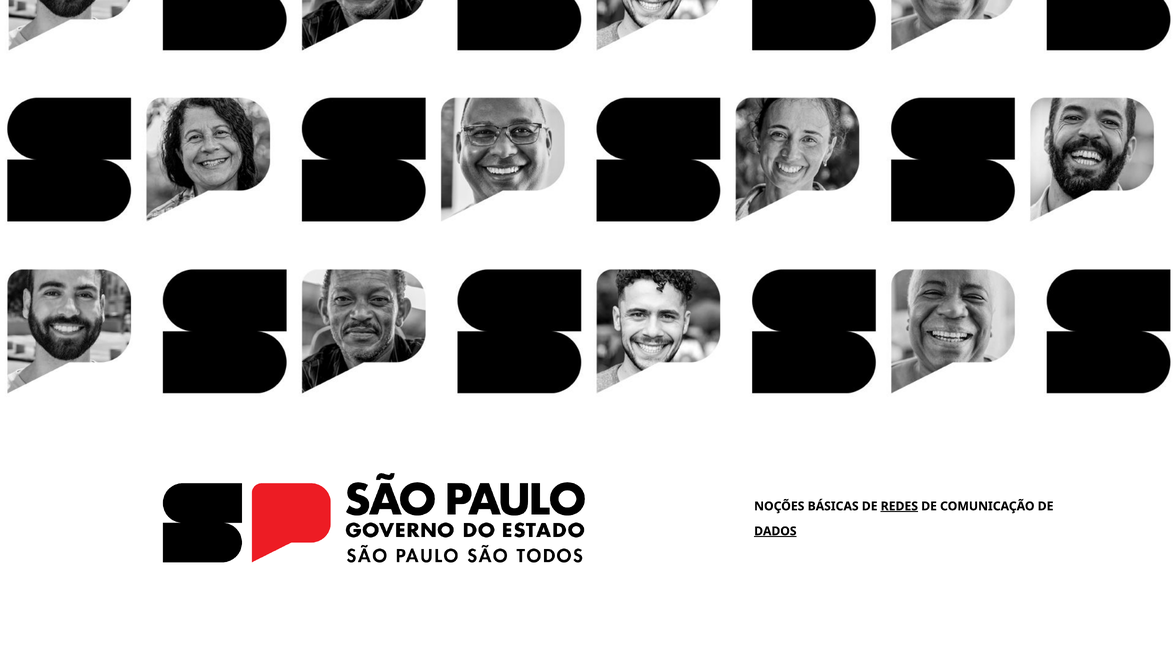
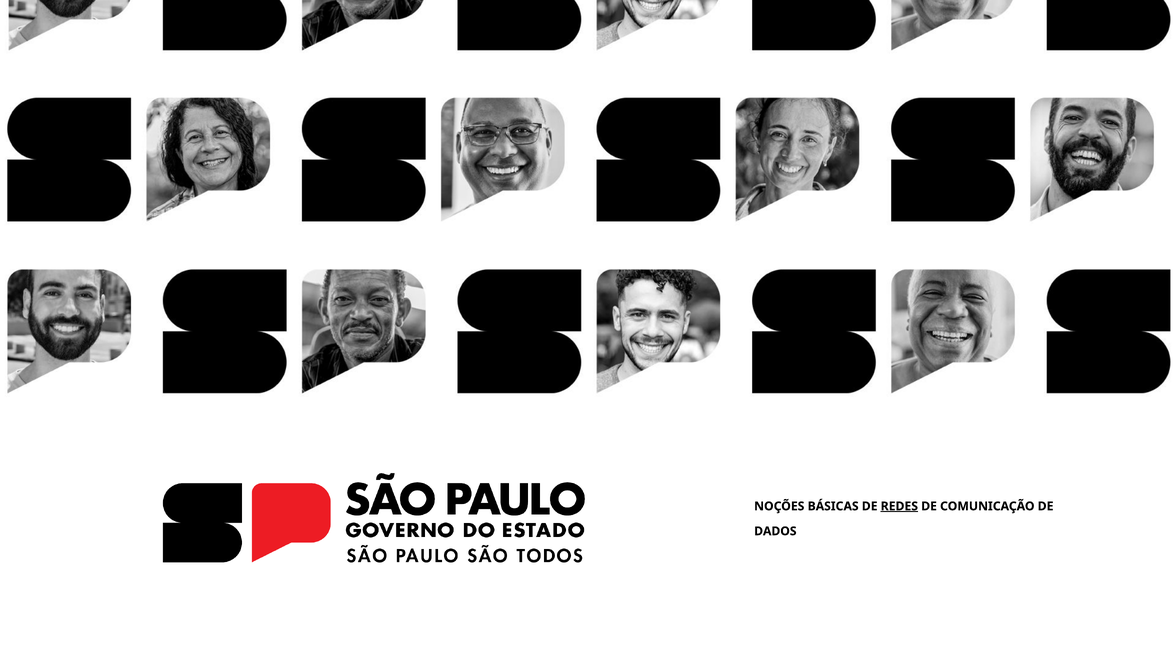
DADOS underline: present -> none (775, 531)
